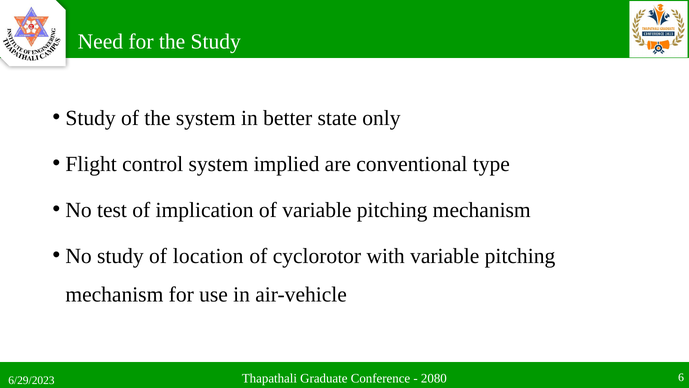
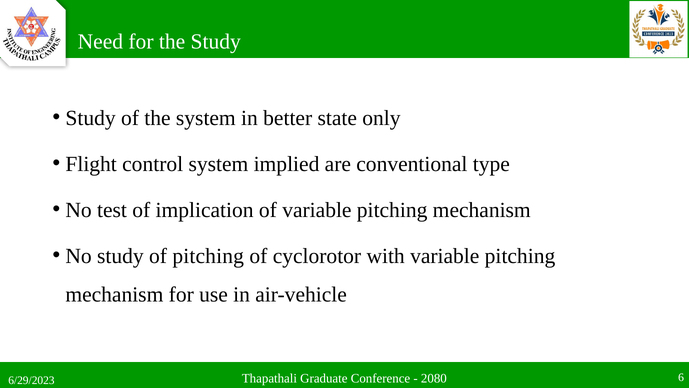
of location: location -> pitching (208, 256)
